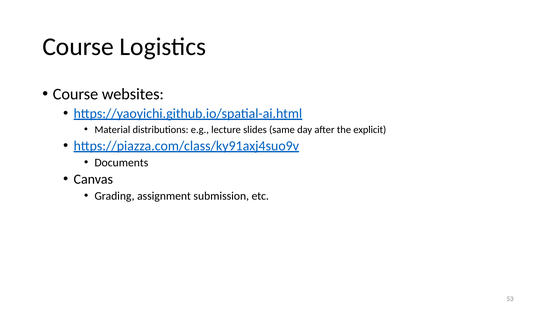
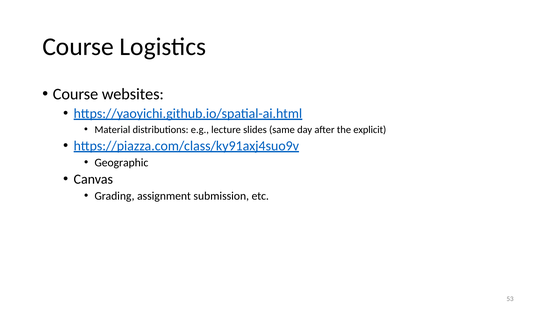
Documents: Documents -> Geographic (121, 162)
